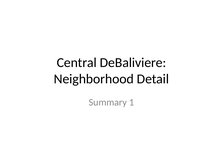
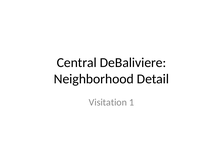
Summary: Summary -> Visitation (108, 103)
